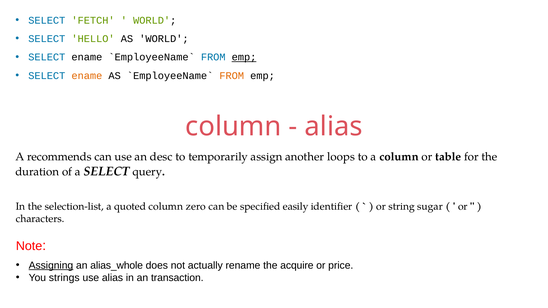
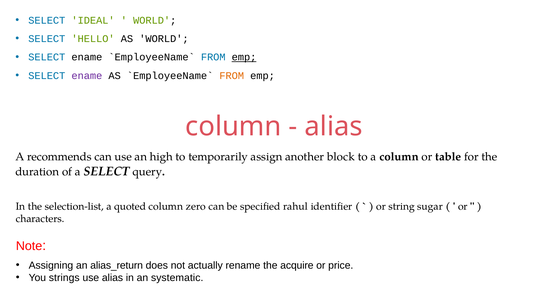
FETCH: FETCH -> IDEAL (93, 20)
ename colour: orange -> purple (87, 76)
desc: desc -> high (161, 157)
loops: loops -> block (341, 157)
easily: easily -> rahul (296, 207)
Assigning underline: present -> none (51, 266)
alias_whole: alias_whole -> alias_return (117, 266)
transaction: transaction -> systematic (177, 278)
